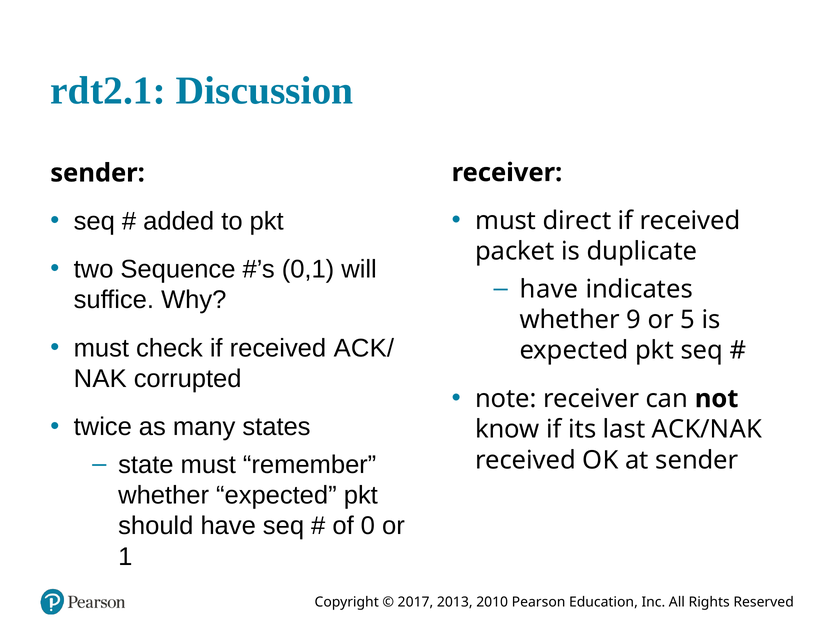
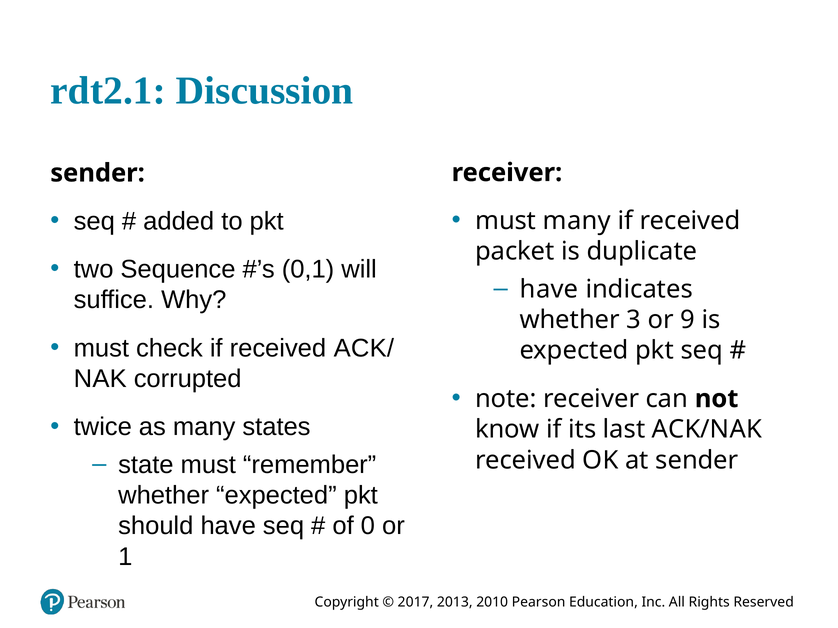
must direct: direct -> many (577, 221)
9: 9 -> 3 (634, 320)
5: 5 -> 9 (688, 320)
